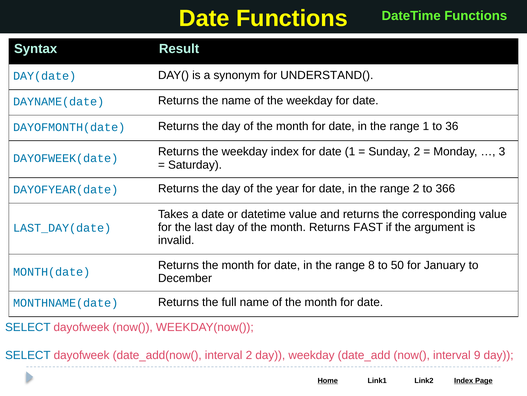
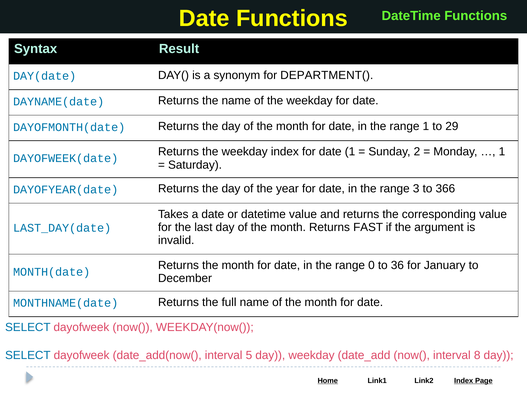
UNDERSTAND(: UNDERSTAND( -> DEPARTMENT( (327, 75)
36: 36 -> 29 (452, 126)
3: 3 -> 1 (502, 151)
range 2: 2 -> 3 (416, 188)
8: 8 -> 0 (371, 265)
50: 50 -> 36 (397, 265)
interval 2: 2 -> 5 (249, 355)
9: 9 -> 8 (477, 355)
